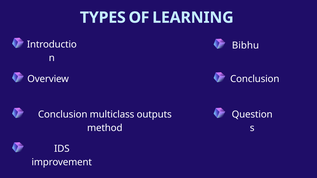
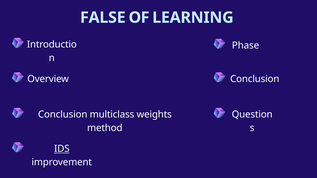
TYPES: TYPES -> FALSE (103, 18)
Bibhu: Bibhu -> Phase (246, 45)
outputs: outputs -> weights (154, 115)
IDS underline: none -> present (62, 149)
